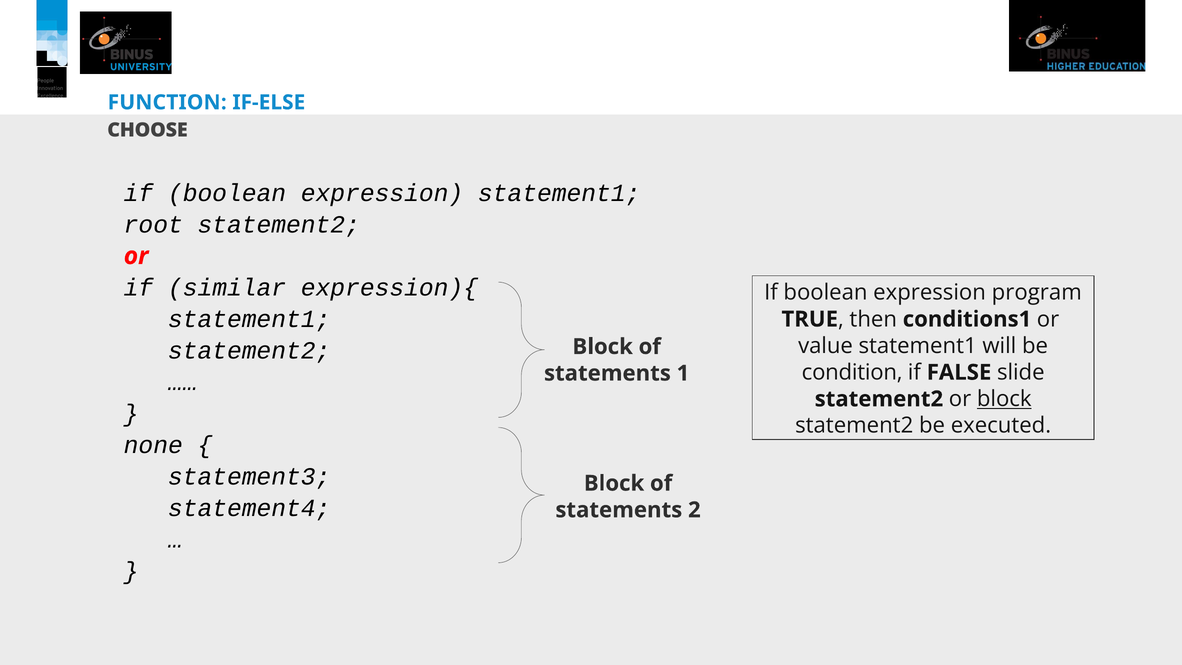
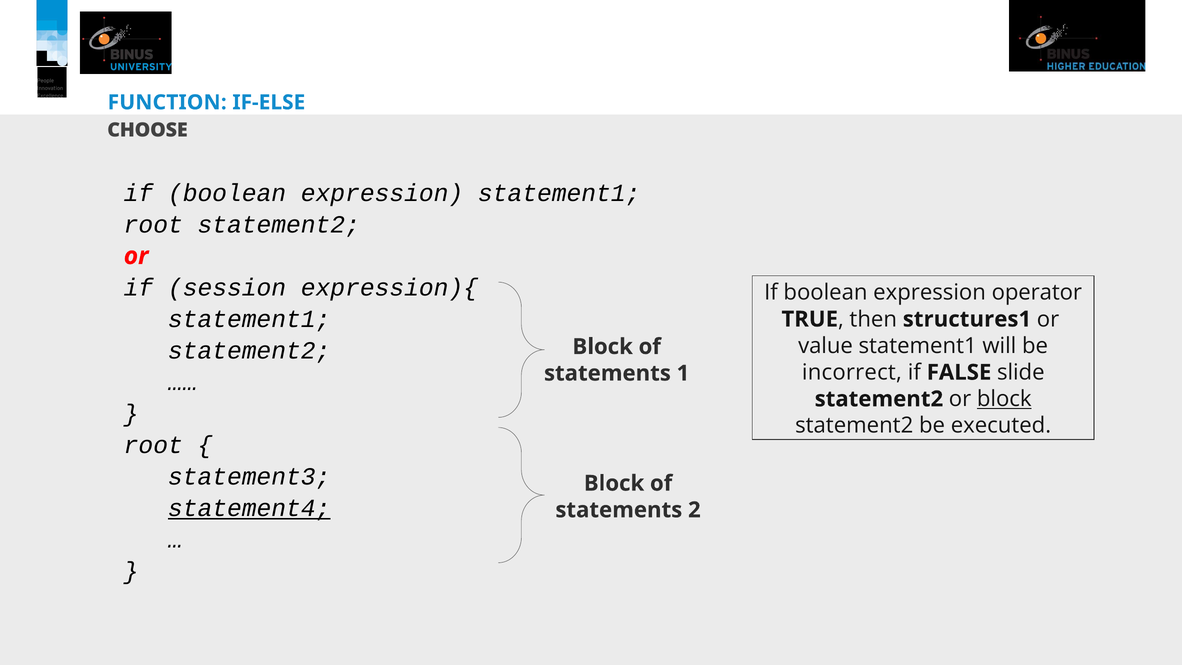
similar: similar -> session (227, 287)
program: program -> operator (1037, 293)
conditions1: conditions1 -> structures1 (967, 319)
condition: condition -> incorrect (852, 372)
none: none -> root (153, 445)
statement4 underline: none -> present (249, 508)
